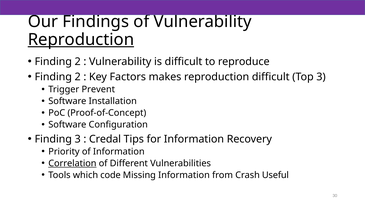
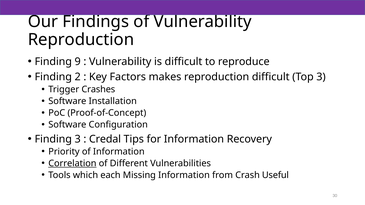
Reproduction underline: present -> none (81, 40)
2: 2 -> 9 (78, 62)
Prevent: Prevent -> Crashes (98, 90)
code: code -> each (110, 175)
